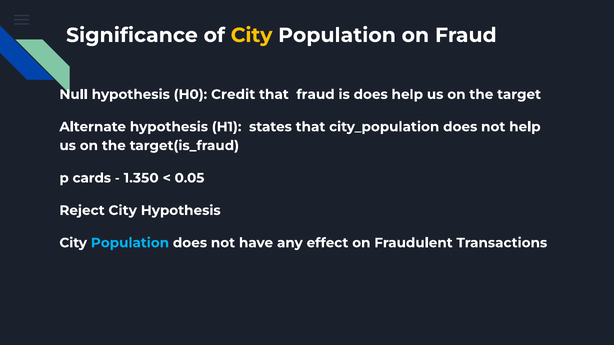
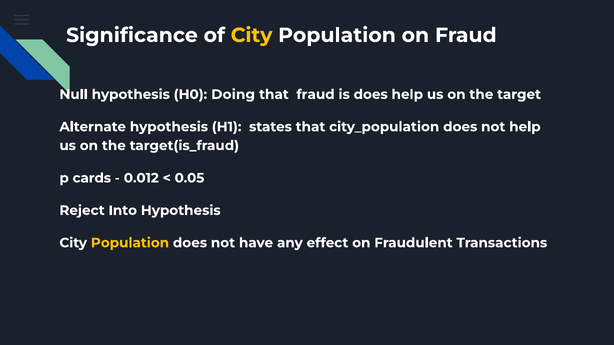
Credit: Credit -> Doing (233, 95)
1.350: 1.350 -> 0.012 (141, 178)
Reject City: City -> Into (123, 211)
Population colour: light blue -> yellow (130, 243)
